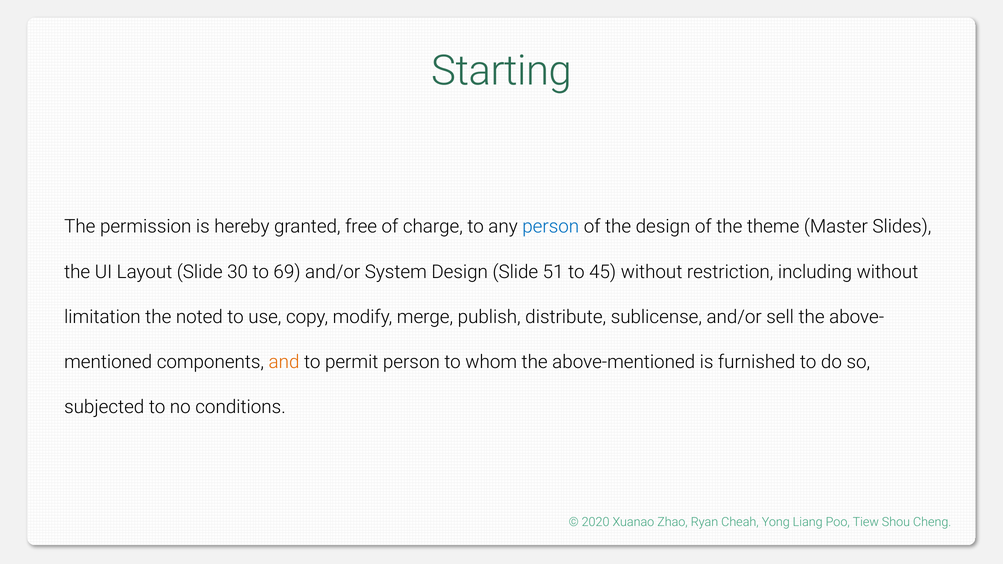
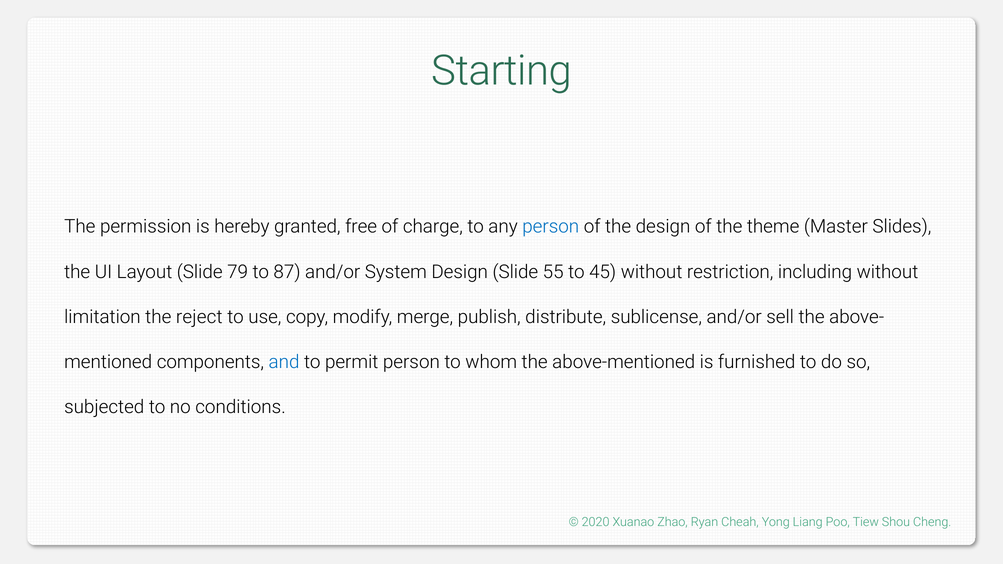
30: 30 -> 79 (238, 272)
69: 69 -> 87 (287, 272)
51: 51 -> 55 (553, 272)
noted: noted -> reject (199, 317)
and colour: orange -> blue (284, 362)
